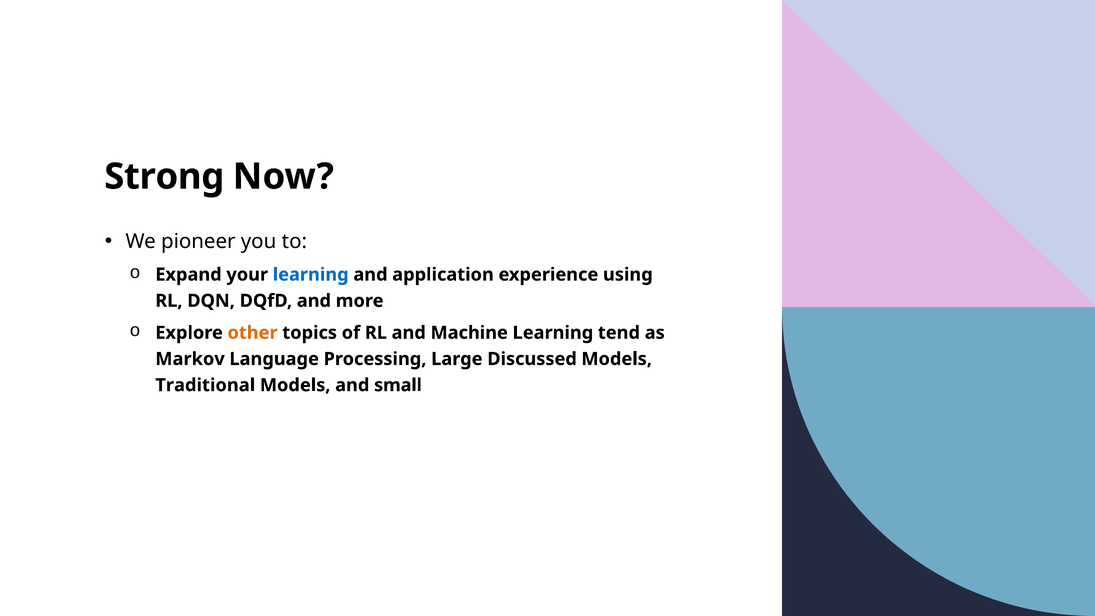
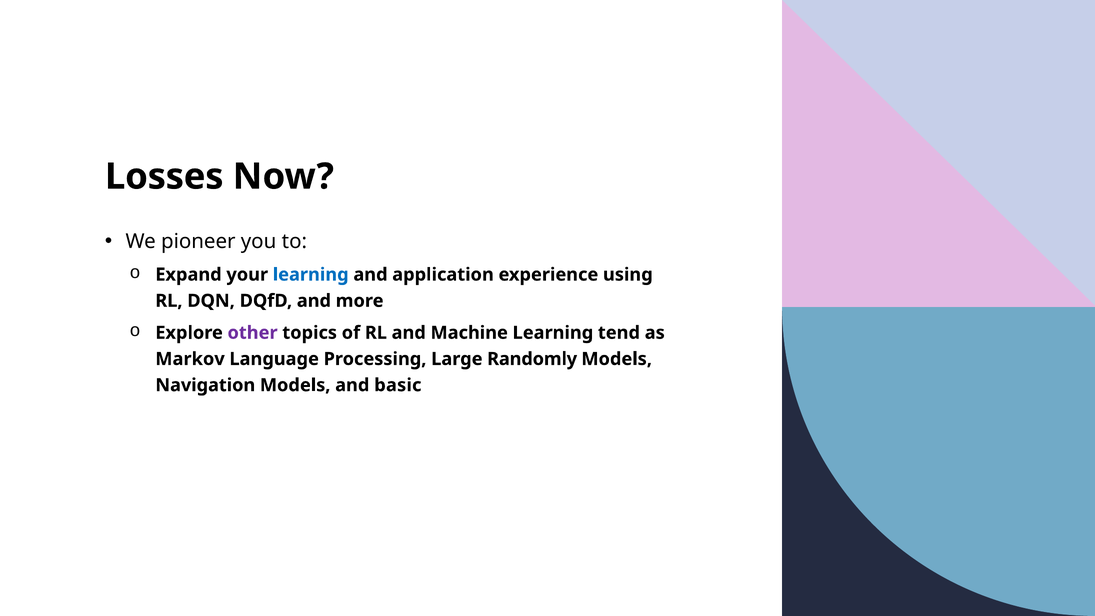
Strong: Strong -> Losses (164, 177)
other colour: orange -> purple (253, 333)
Discussed: Discussed -> Randomly (532, 359)
Traditional: Traditional -> Navigation (205, 385)
small: small -> basic (398, 385)
